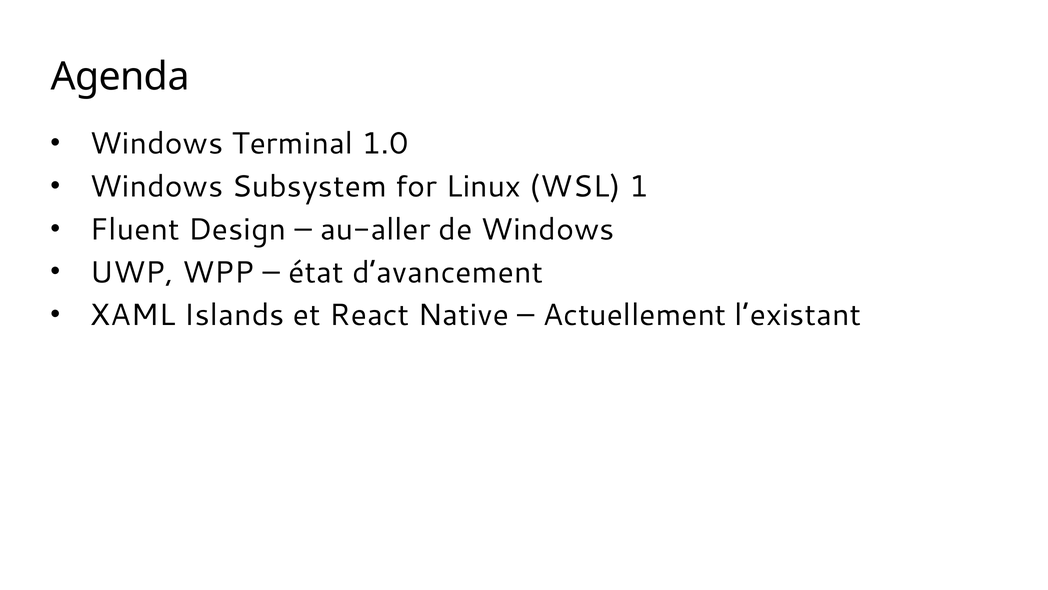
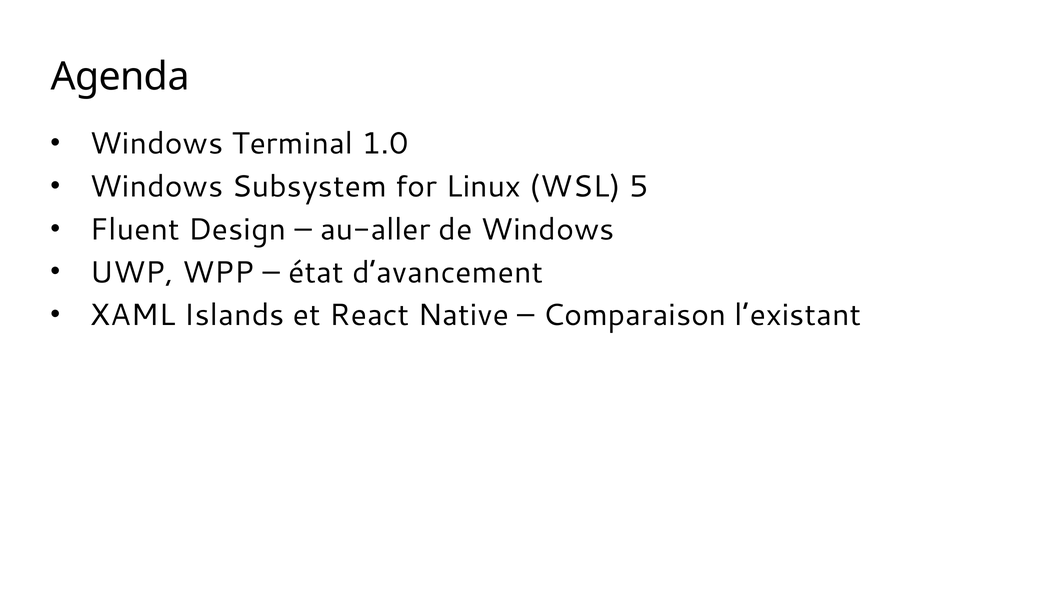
1: 1 -> 5 (639, 187)
Actuellement: Actuellement -> Comparaison (635, 315)
